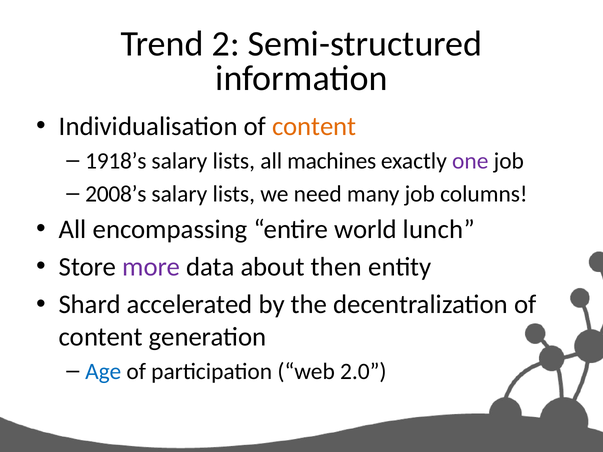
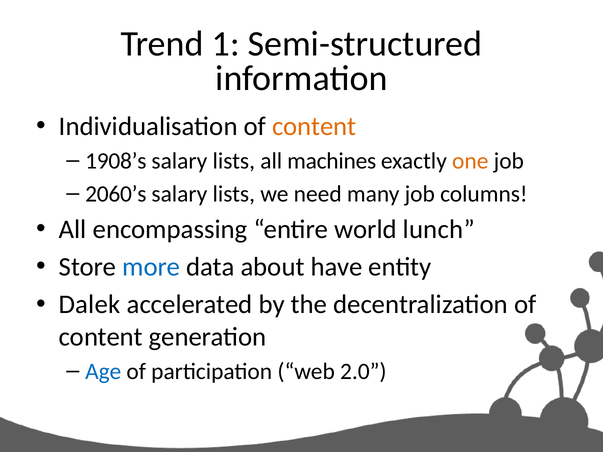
2: 2 -> 1 (226, 44)
1918’s: 1918’s -> 1908’s (116, 161)
one colour: purple -> orange (470, 161)
2008’s: 2008’s -> 2060’s (116, 194)
more colour: purple -> blue (151, 267)
then: then -> have (337, 267)
Shard: Shard -> Dalek (90, 305)
